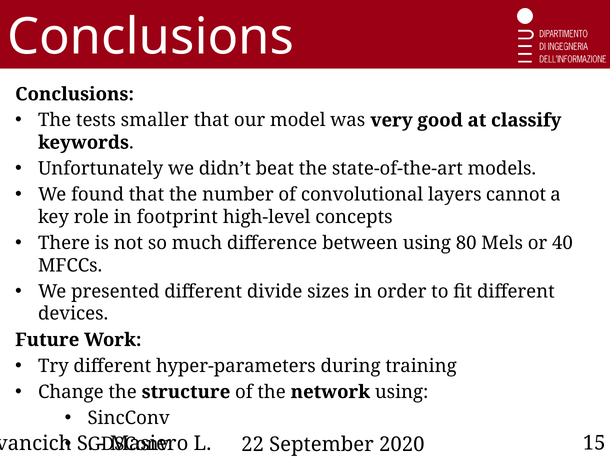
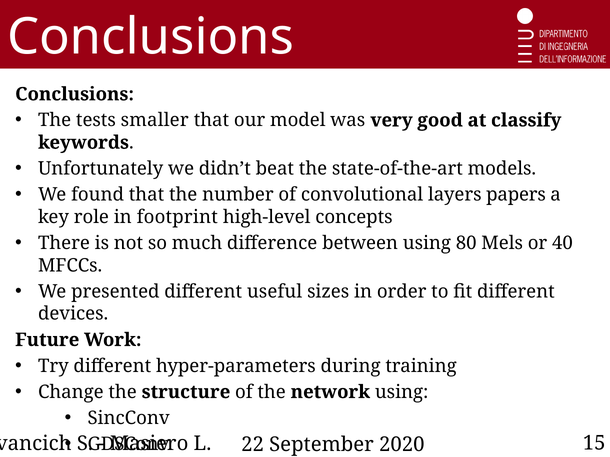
cannot: cannot -> papers (516, 195)
divide: divide -> useful (275, 292)
